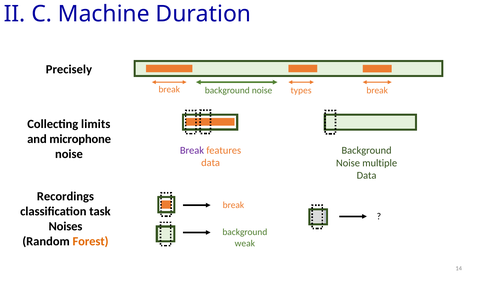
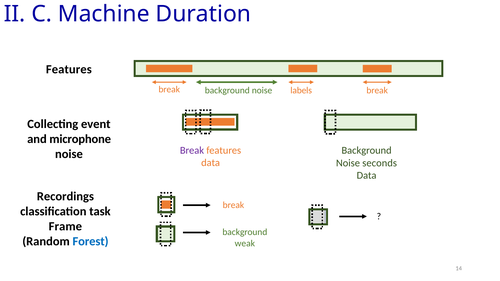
Precisely: Precisely -> Features (69, 69)
types: types -> labels (301, 90)
limits: limits -> event (96, 124)
multiple: multiple -> seconds (380, 163)
Noises: Noises -> Frame (65, 227)
Forest colour: orange -> blue (91, 242)
